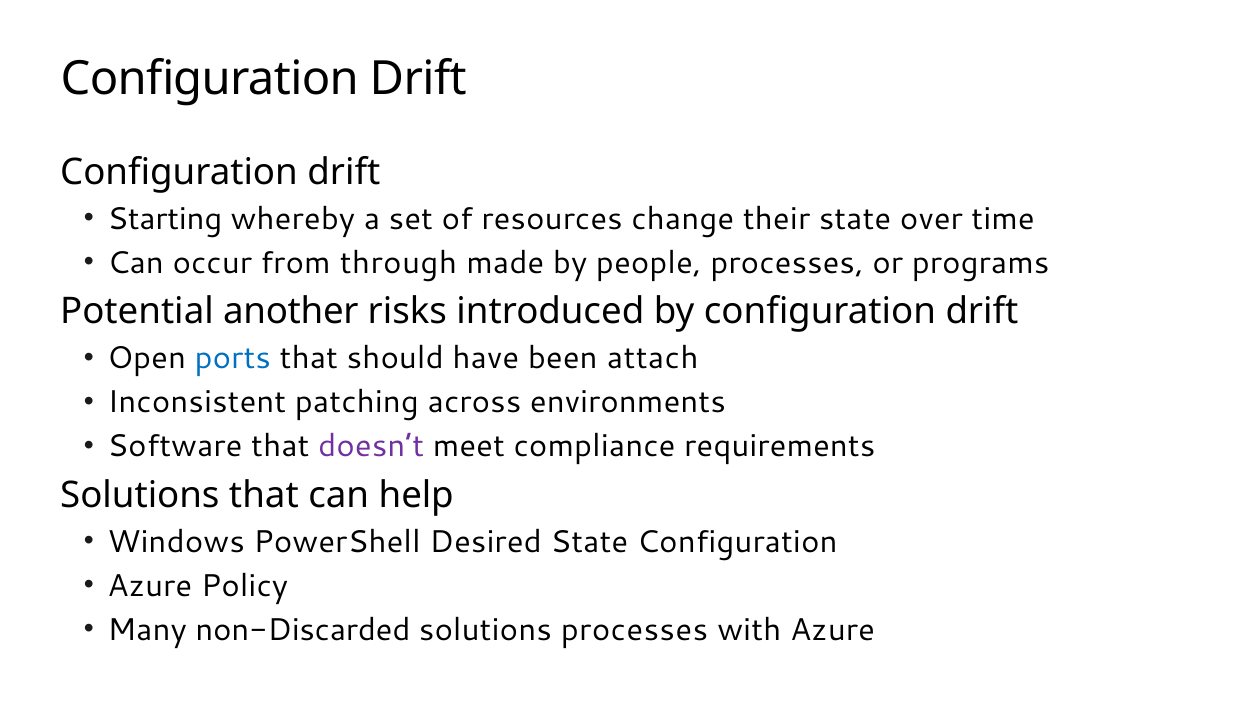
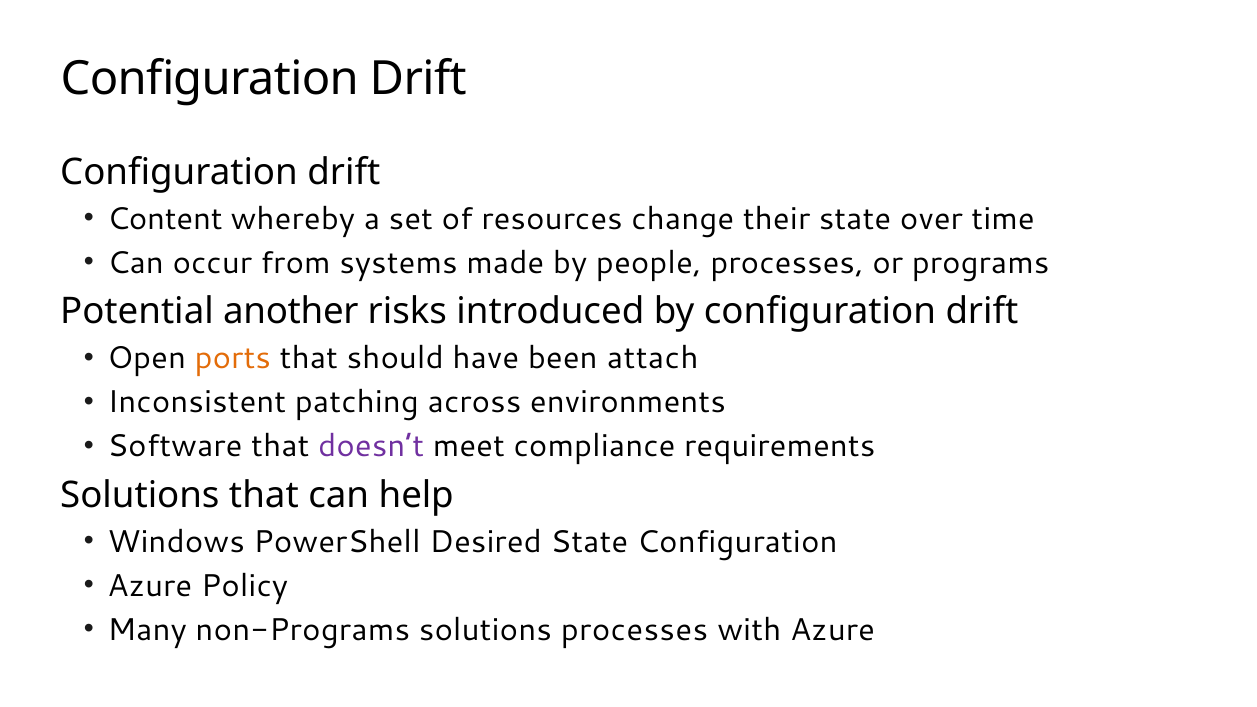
Starting: Starting -> Content (165, 219)
through: through -> systems (399, 263)
ports colour: blue -> orange (233, 359)
non-Discarded: non-Discarded -> non-Programs (303, 630)
